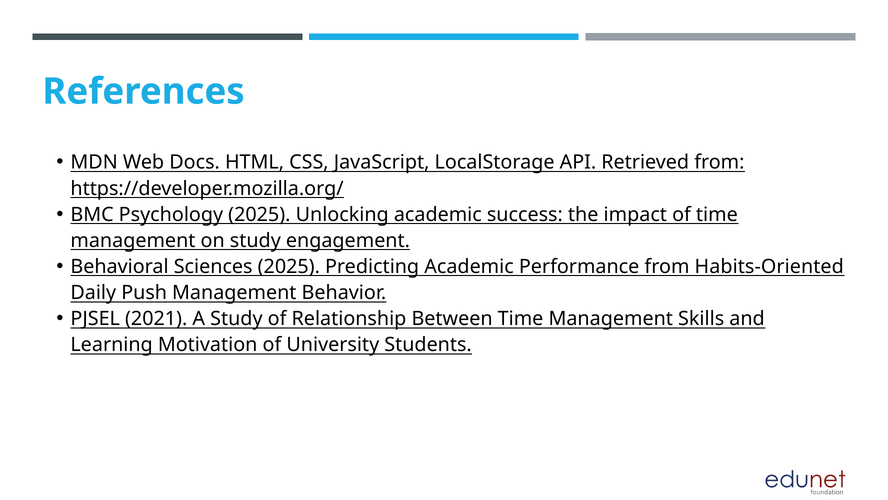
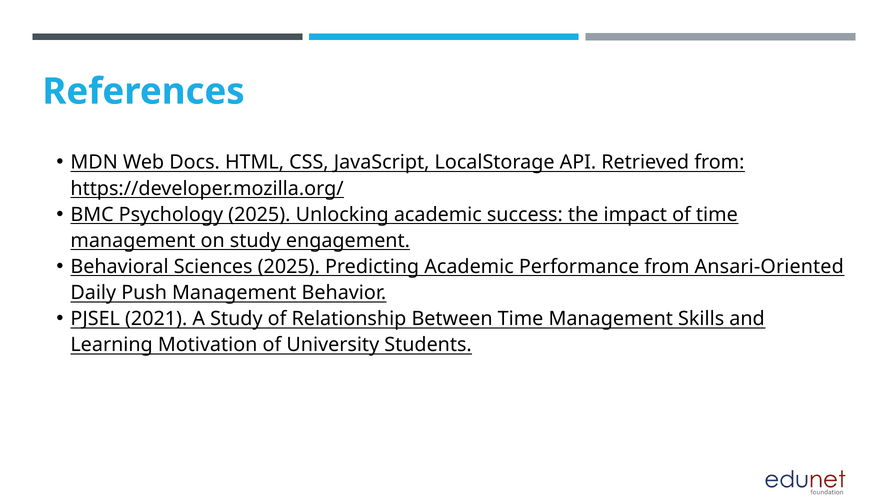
Habits-Oriented: Habits-Oriented -> Ansari-Oriented (769, 266)
